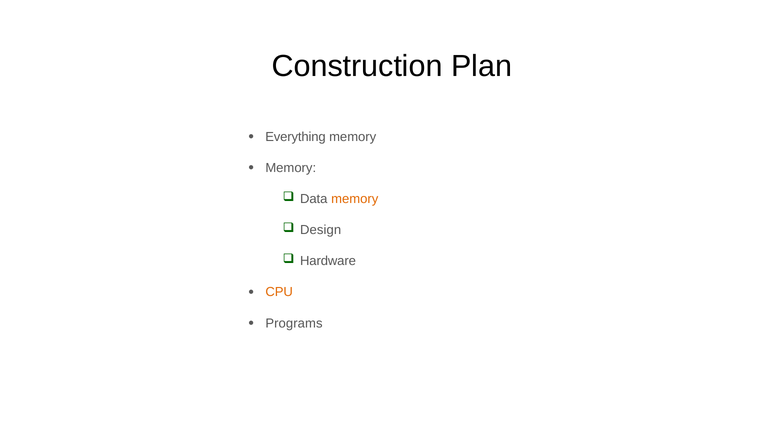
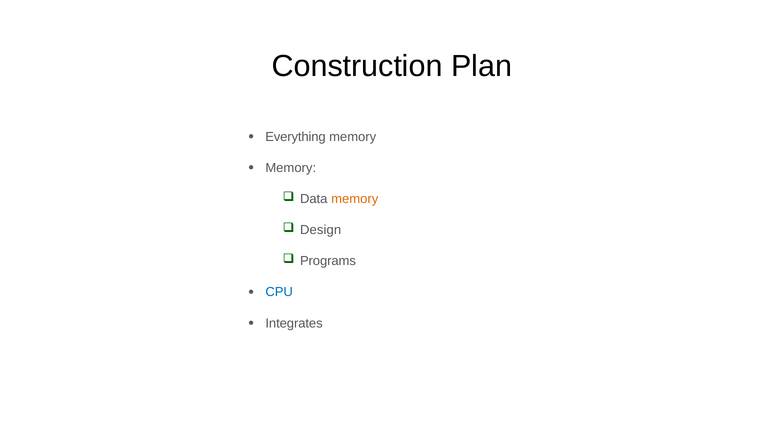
Hardware: Hardware -> Programs (328, 261)
CPU colour: orange -> blue (279, 292)
Programs: Programs -> Integrates (294, 323)
